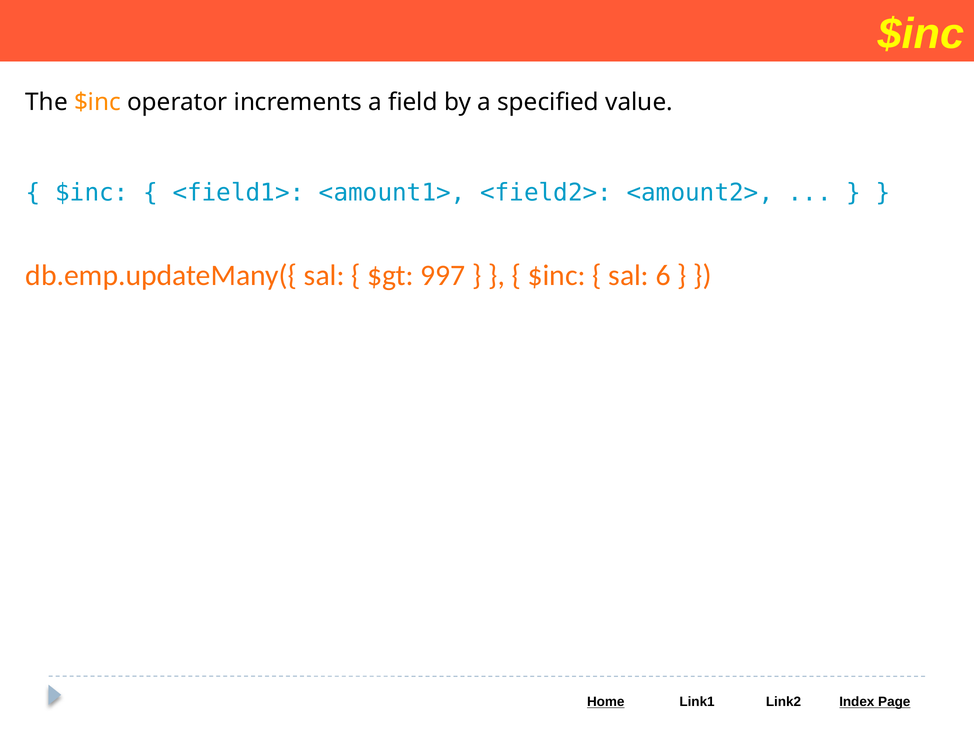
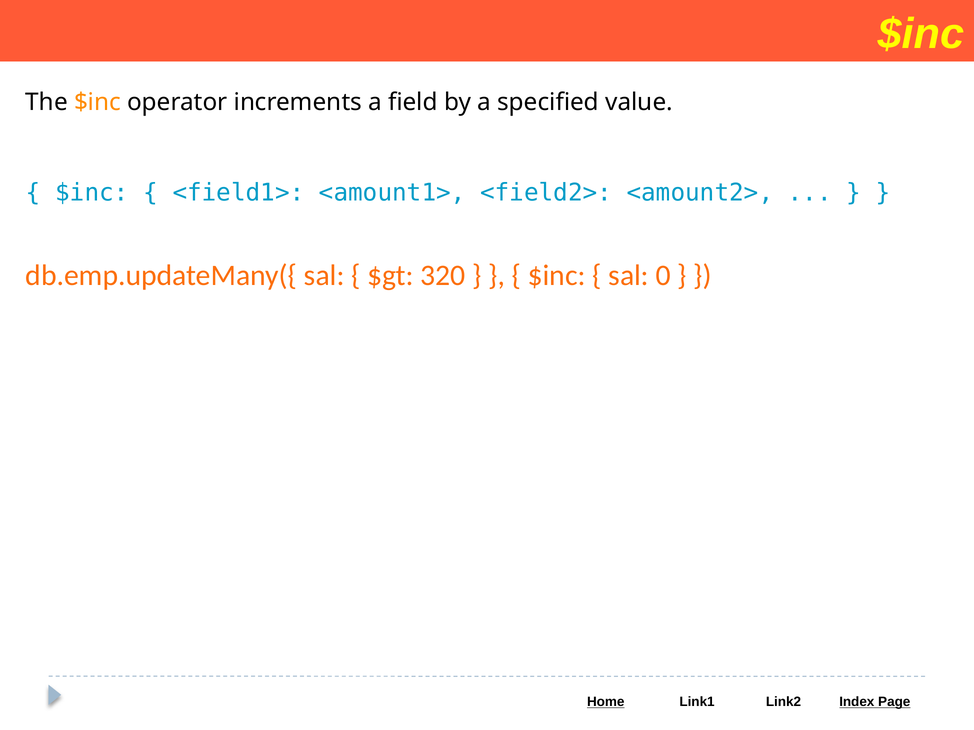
997: 997 -> 320 (443, 276)
6: 6 -> 0 (663, 276)
